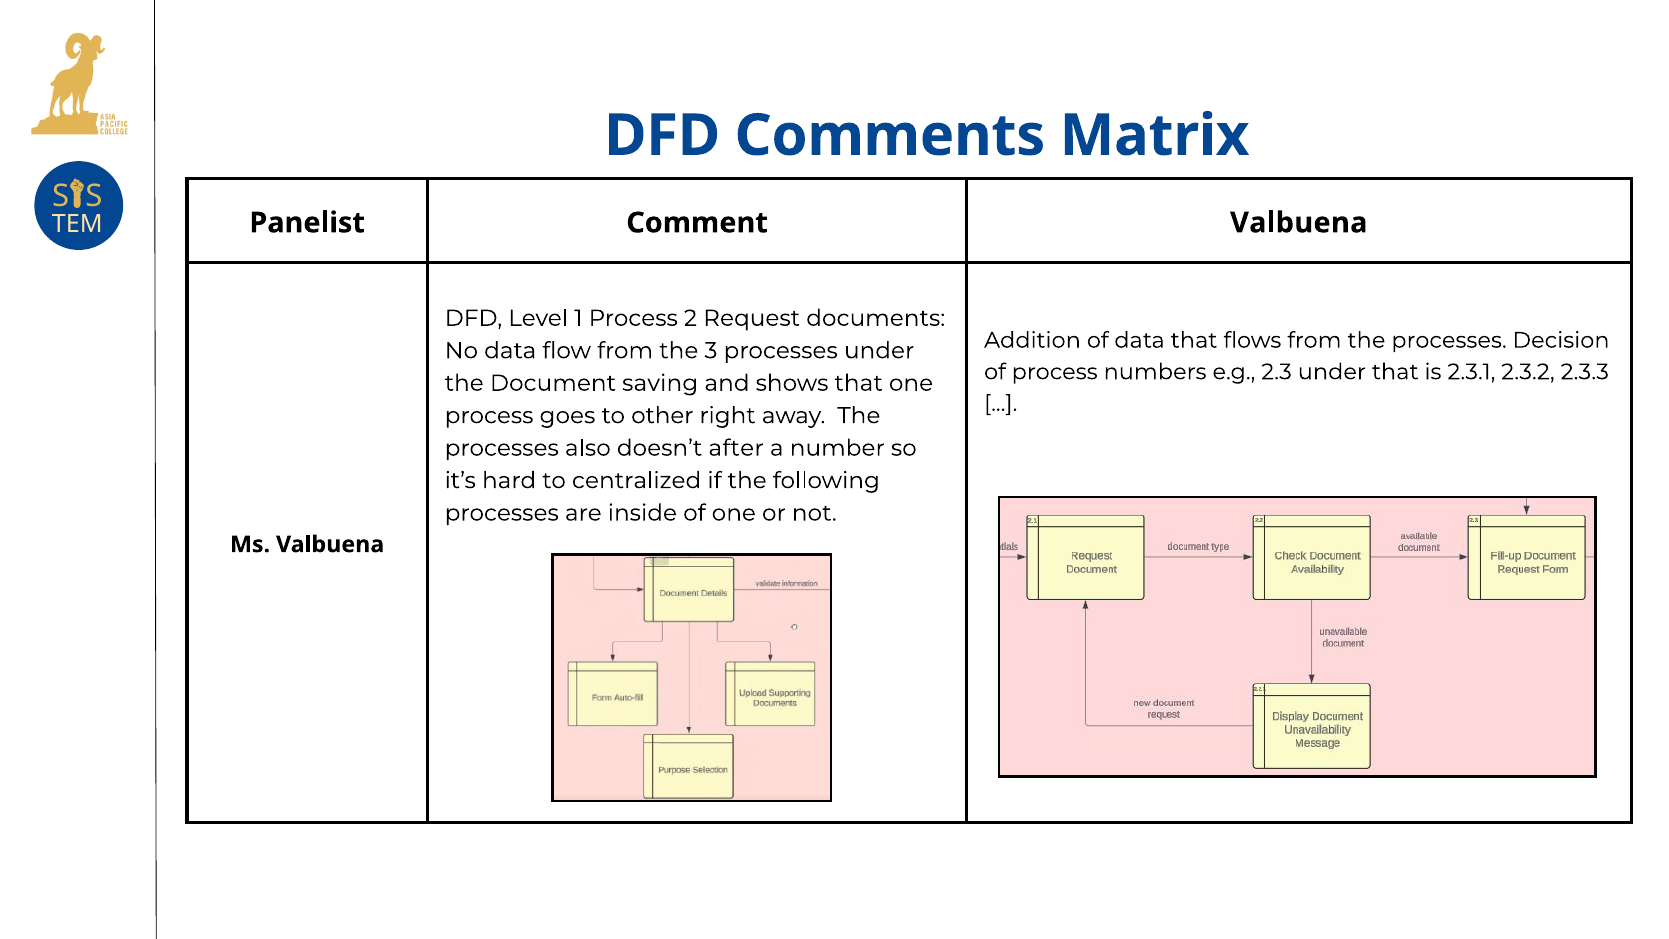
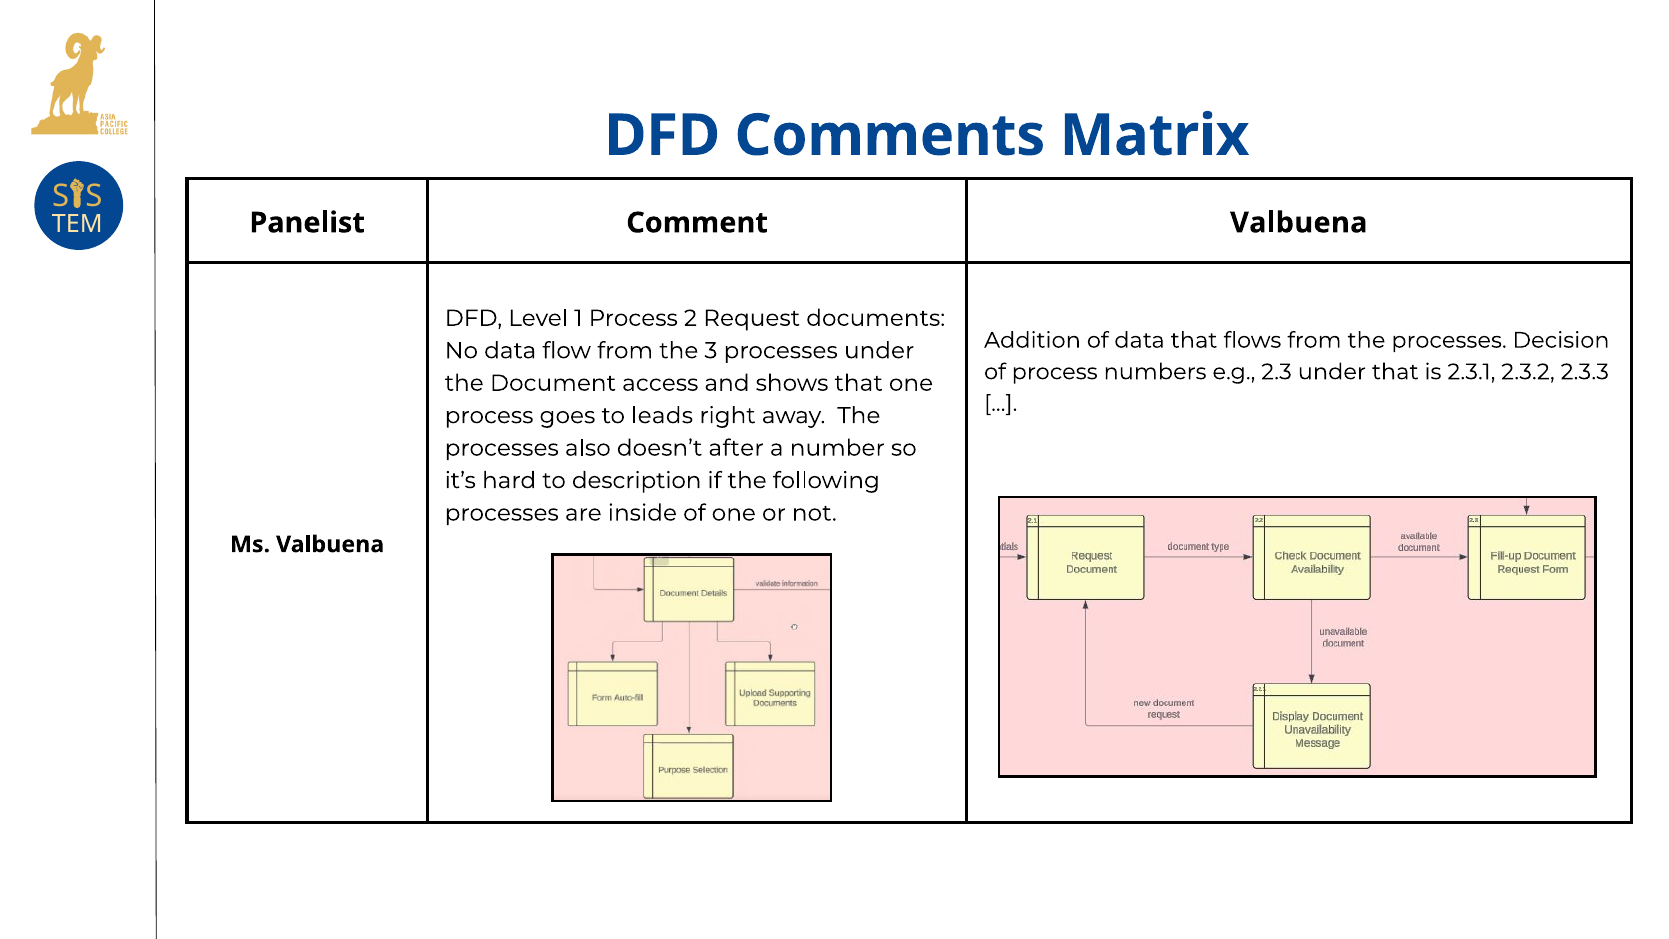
saving: saving -> access (660, 383)
other: other -> leads (662, 416)
centralized: centralized -> description (637, 480)
